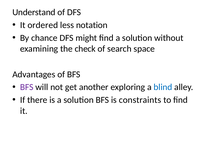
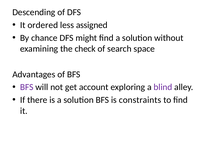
Understand: Understand -> Descending (34, 12)
notation: notation -> assigned (92, 25)
another: another -> account (94, 87)
blind colour: blue -> purple (163, 87)
